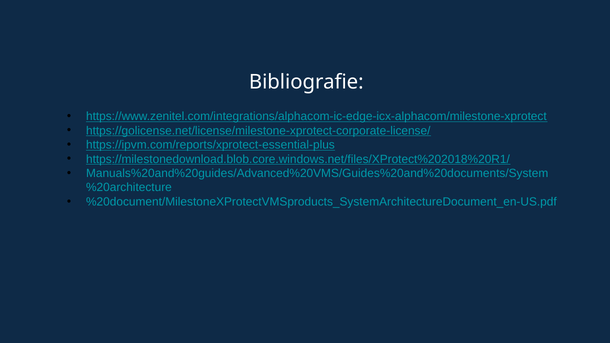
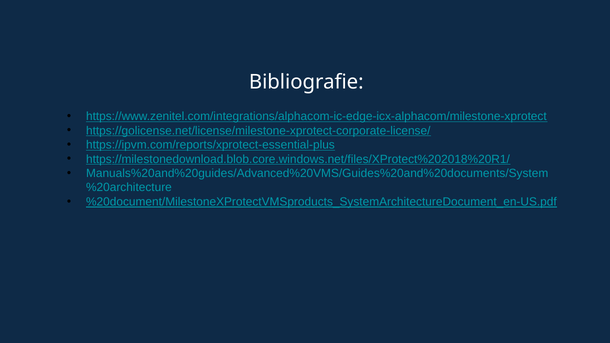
%20document/MilestoneXProtectVMSproducts_SystemArchitectureDocument_en-US.pdf underline: none -> present (321, 202)
